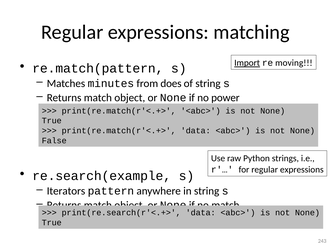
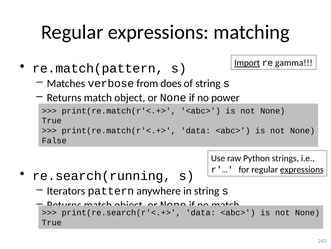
moving: moving -> gamma (294, 63)
minutes: minutes -> verbose (111, 83)
expressions underline: none -> present (302, 169)
re.search(example: re.search(example -> re.search(running (102, 175)
